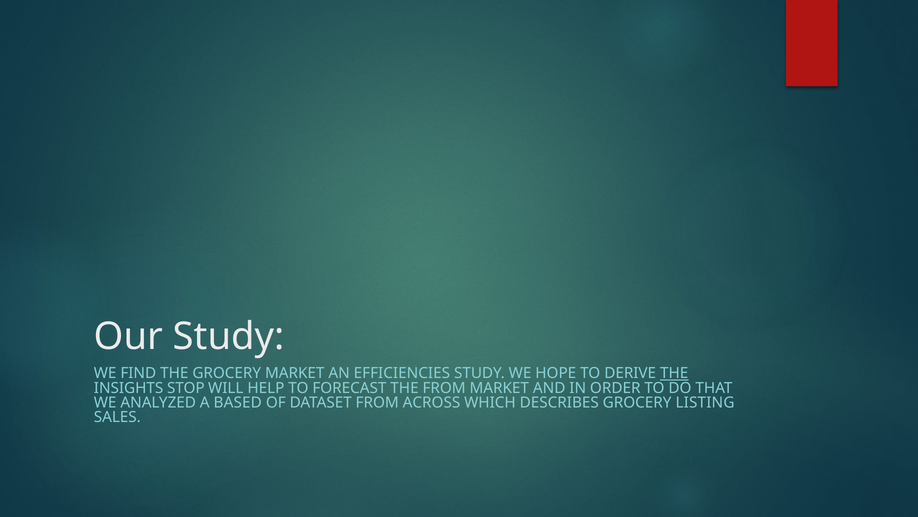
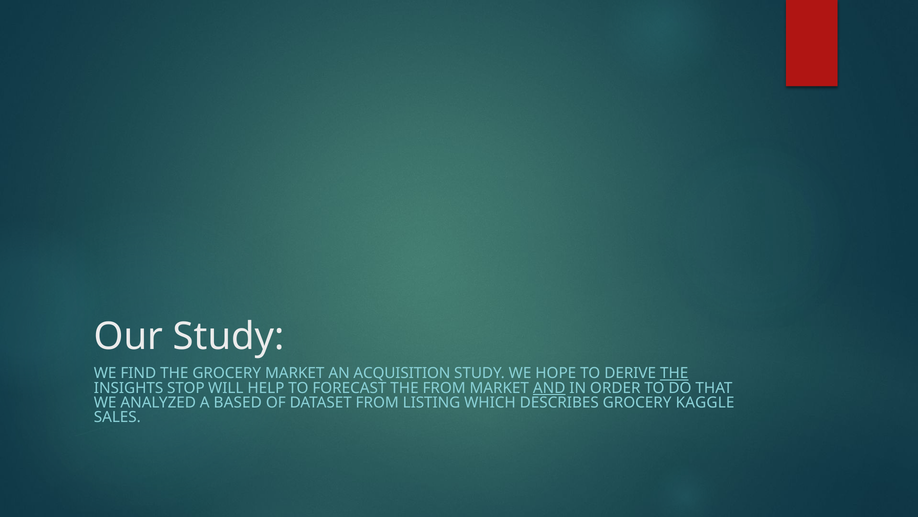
EFFICIENCIES: EFFICIENCIES -> ACQUISITION (402, 373)
AND underline: none -> present (549, 388)
ACROSS: ACROSS -> LISTING (432, 402)
LISTING: LISTING -> KAGGLE (705, 402)
